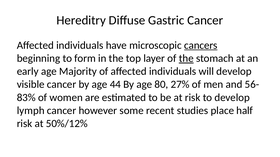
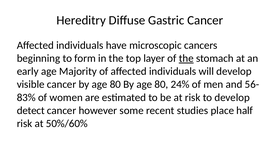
cancers underline: present -> none (201, 45)
cancer by age 44: 44 -> 80 (115, 85)
27%: 27% -> 24% (180, 85)
lymph: lymph -> detect (31, 111)
50%/12%: 50%/12% -> 50%/60% (67, 124)
